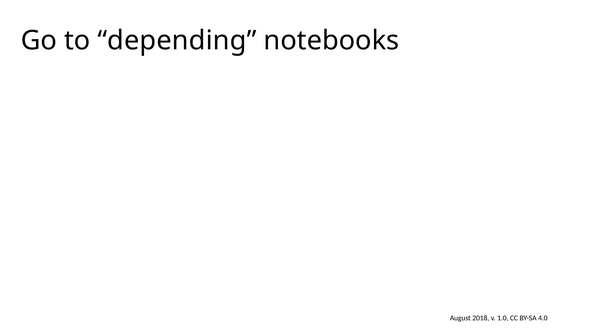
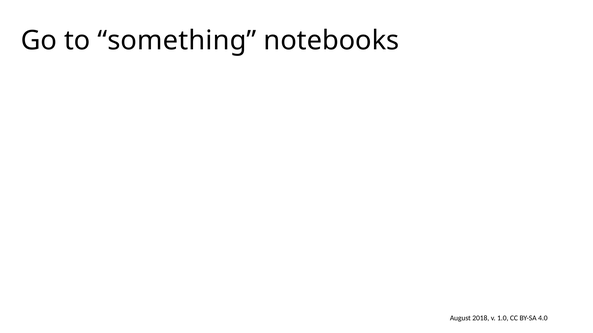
depending: depending -> something (177, 41)
